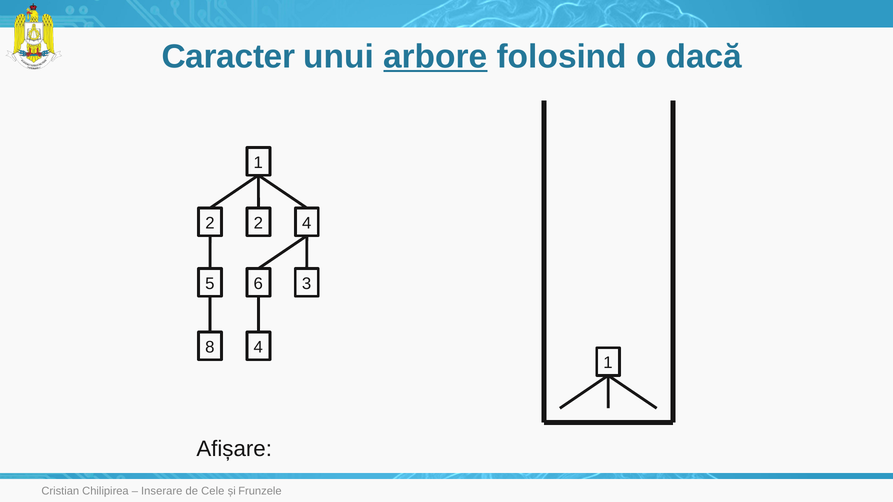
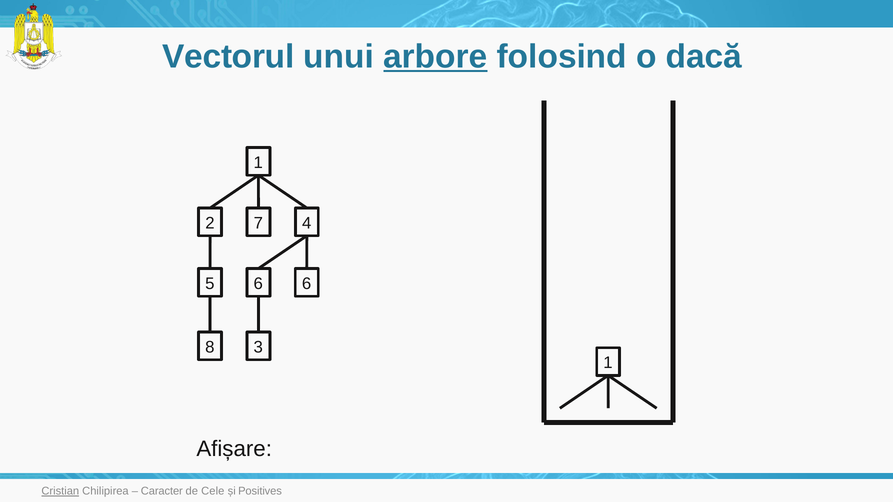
Caracter: Caracter -> Vectorul (228, 57)
2 2: 2 -> 7 (258, 223)
6 3: 3 -> 6 (307, 284)
8 4: 4 -> 3 (258, 347)
Cristian underline: none -> present (60, 492)
Inserare: Inserare -> Caracter (162, 492)
Frunzele: Frunzele -> Positives (260, 492)
